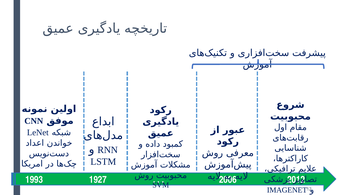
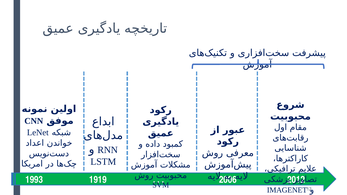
1927: 1927 -> 1919 (98, 180)
